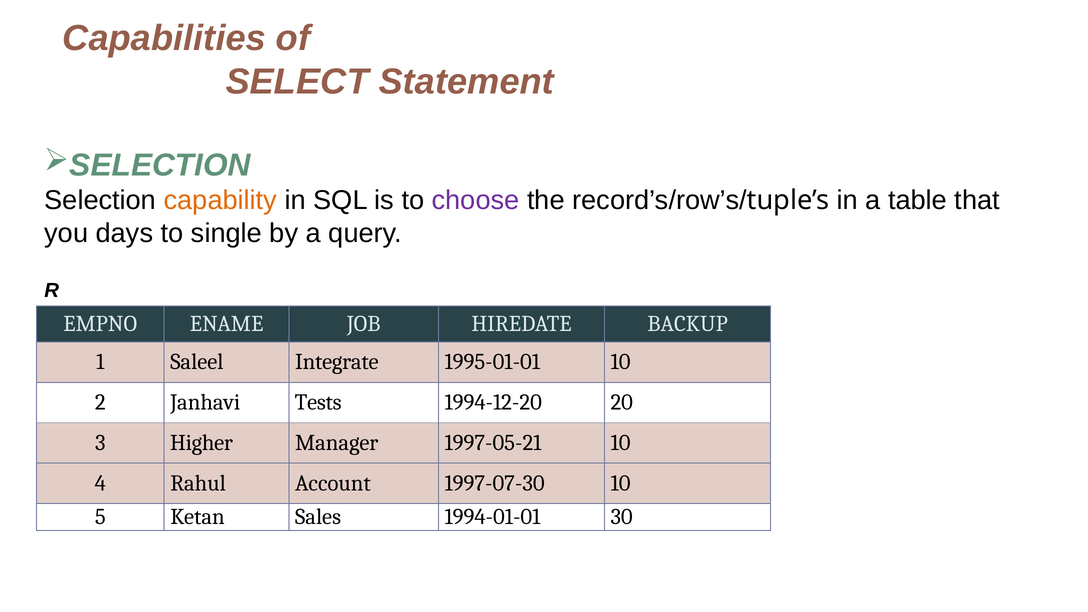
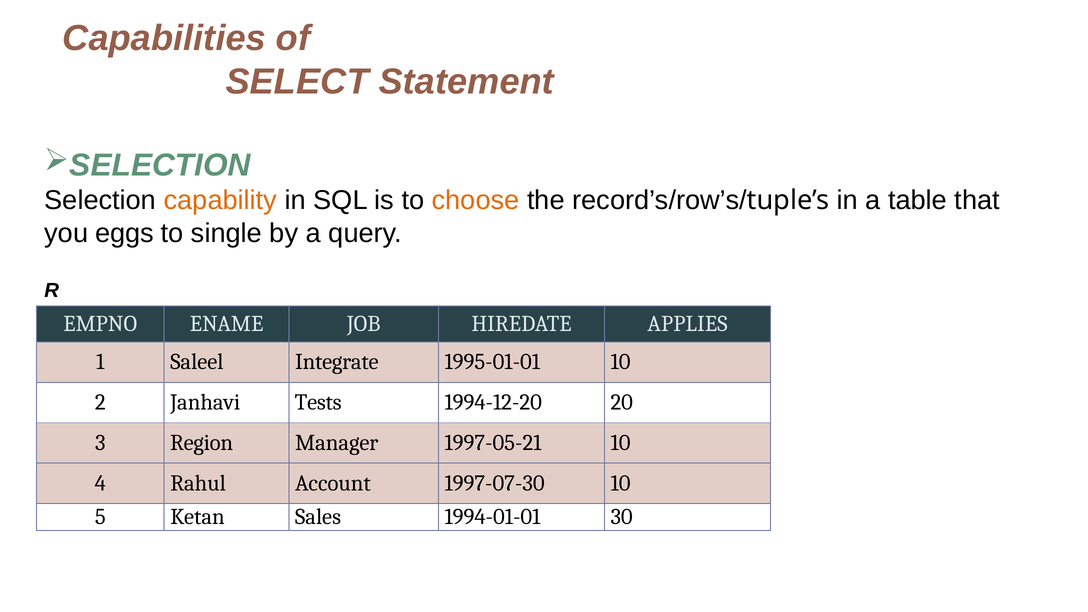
choose colour: purple -> orange (476, 200)
days: days -> eggs (125, 233)
BACKUP: BACKUP -> APPLIES (687, 324)
Higher: Higher -> Region (202, 443)
